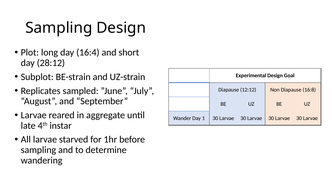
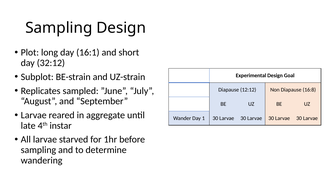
16:4: 16:4 -> 16:1 (88, 52)
28:12: 28:12 -> 32:12 (51, 63)
